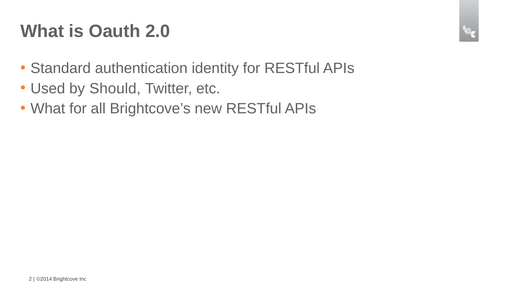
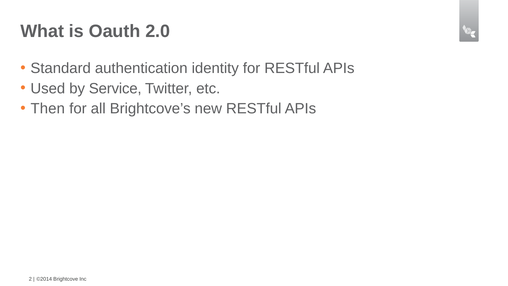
Should: Should -> Service (115, 88)
What: What -> Then (48, 108)
